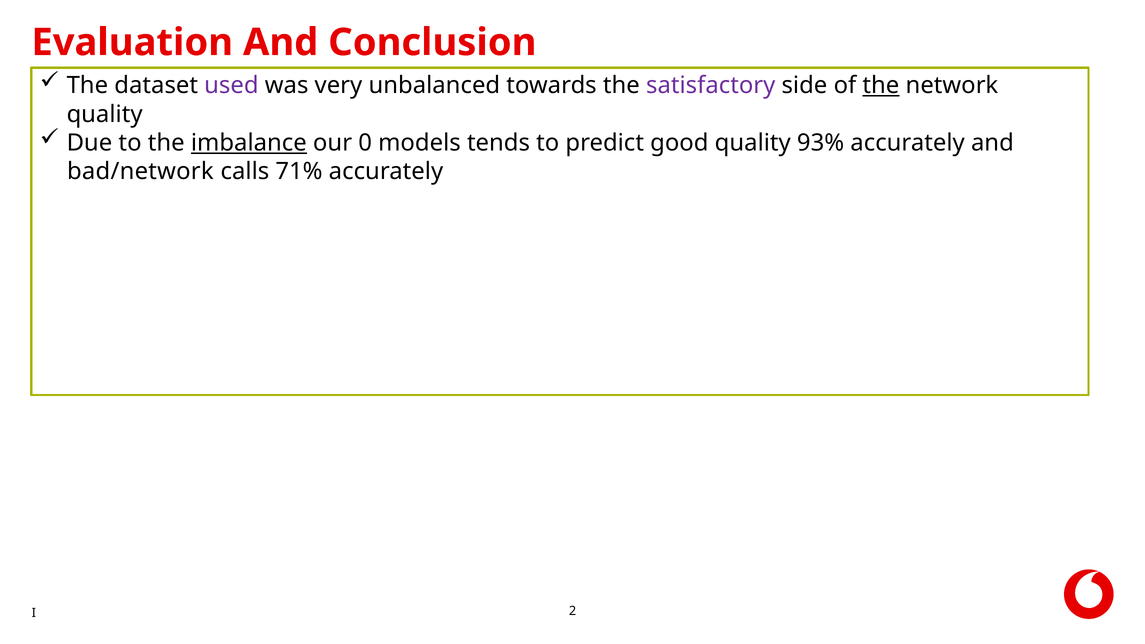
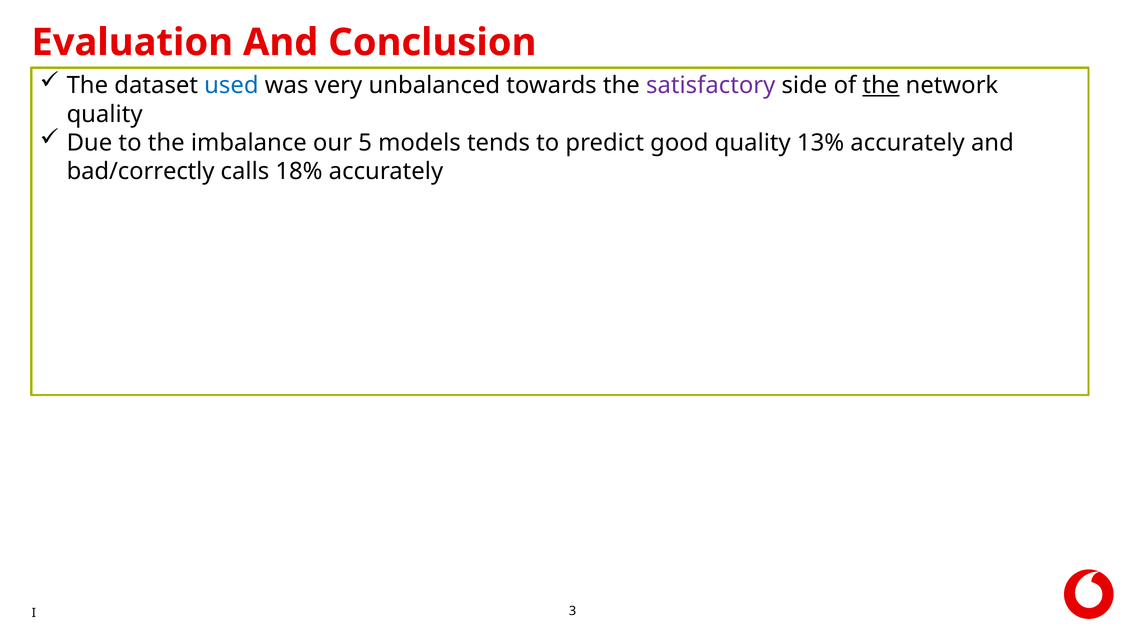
used colour: purple -> blue (231, 86)
imbalance underline: present -> none (249, 143)
0: 0 -> 5 (365, 143)
93%: 93% -> 13% (821, 143)
bad/network: bad/network -> bad/correctly (141, 171)
71%: 71% -> 18% (299, 171)
2: 2 -> 3 (573, 611)
